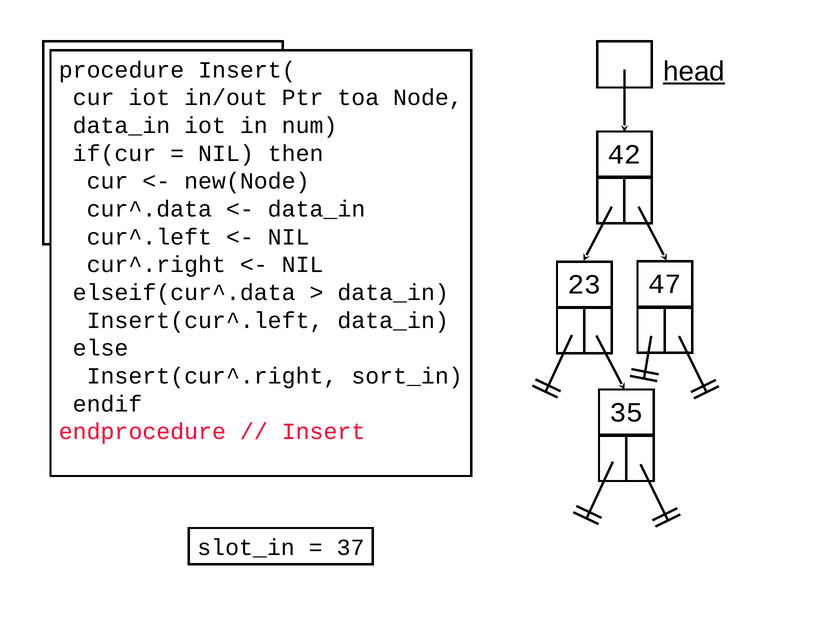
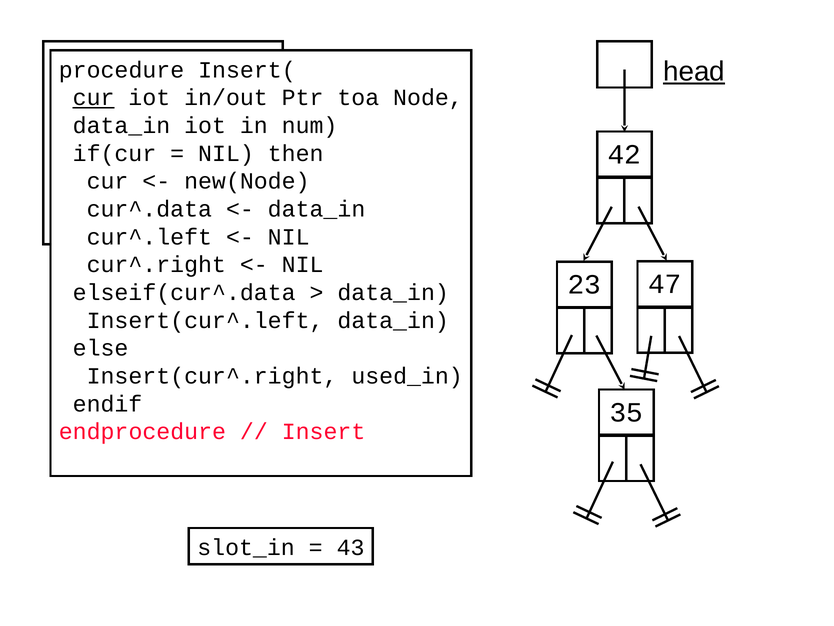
cur underline: none -> present (94, 98)
sort_in: sort_in -> used_in (407, 376)
37: 37 -> 43 (351, 547)
